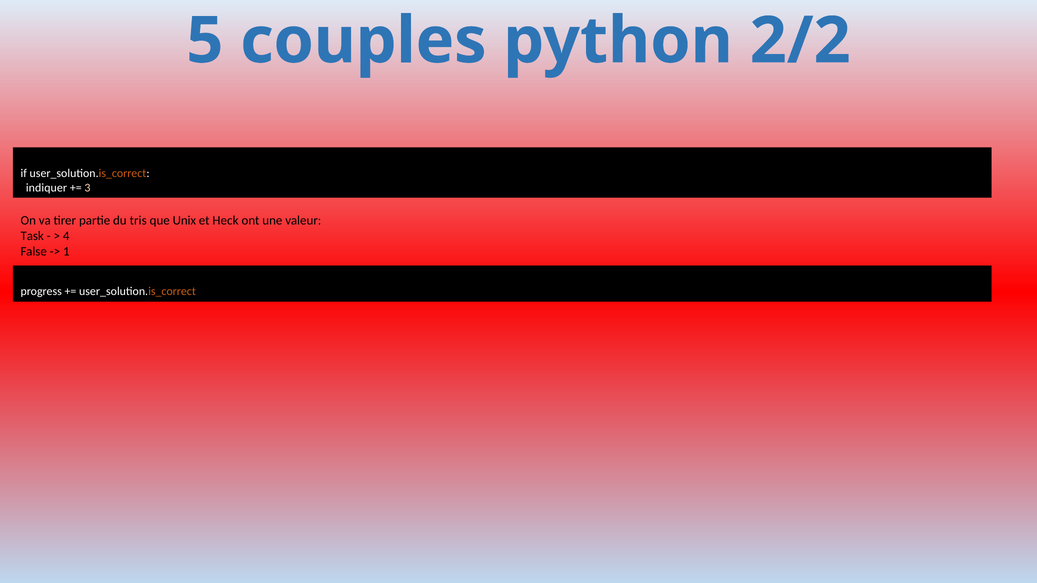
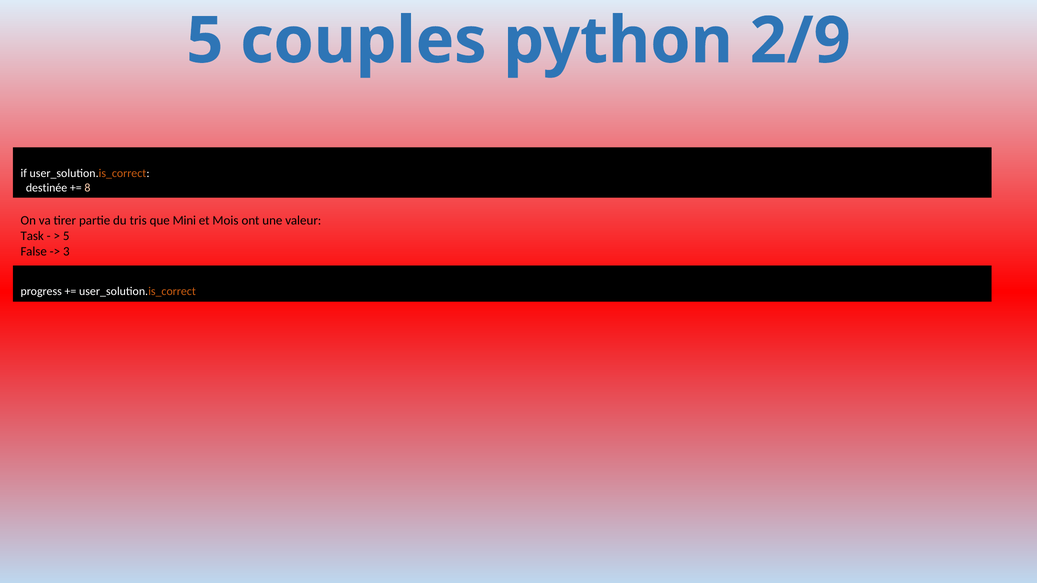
2/2: 2/2 -> 2/9 (800, 41)
indiquer: indiquer -> destinée (47, 188)
3: 3 -> 8 (87, 188)
Unix: Unix -> Mini (184, 220)
Heck: Heck -> Mois (225, 220)
4: 4 -> 5 (66, 236)
1: 1 -> 3 (66, 252)
